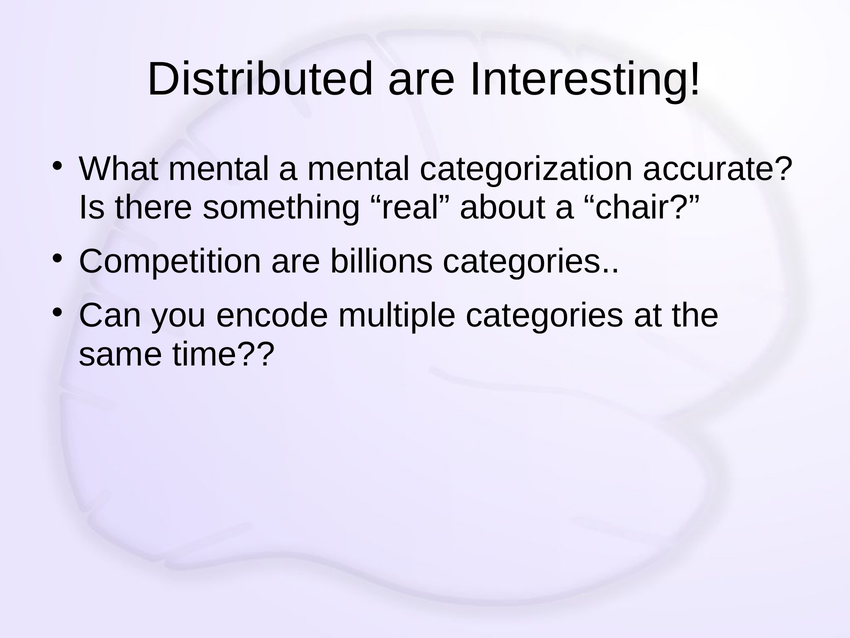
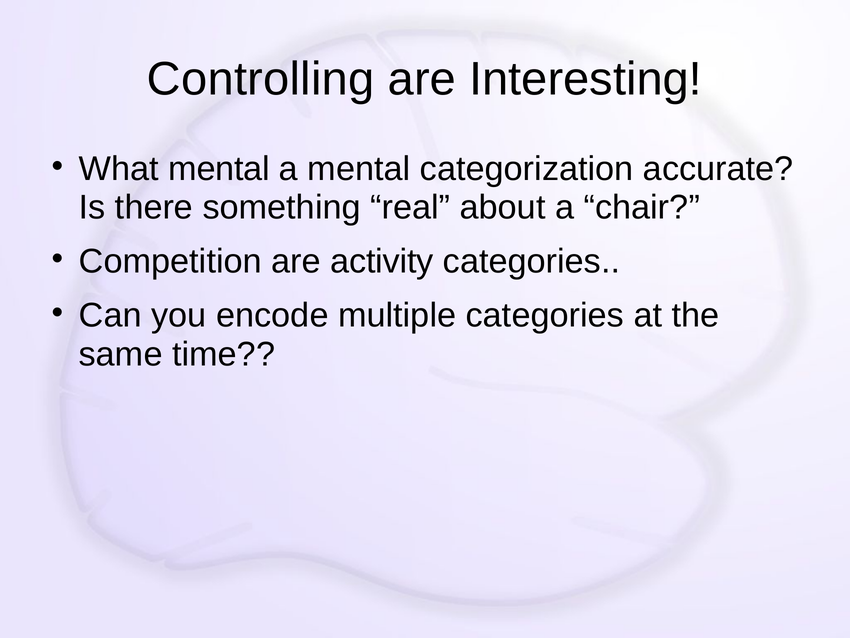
Distributed: Distributed -> Controlling (261, 79)
billions: billions -> activity (382, 262)
